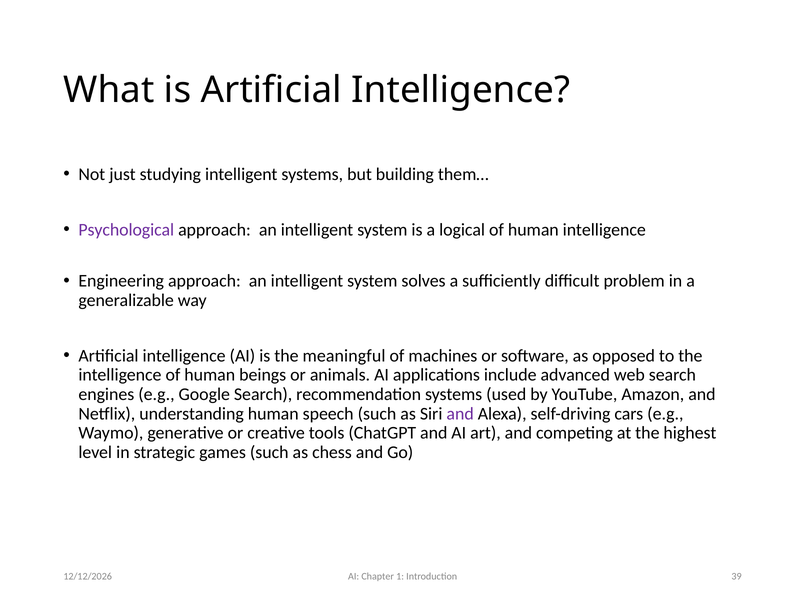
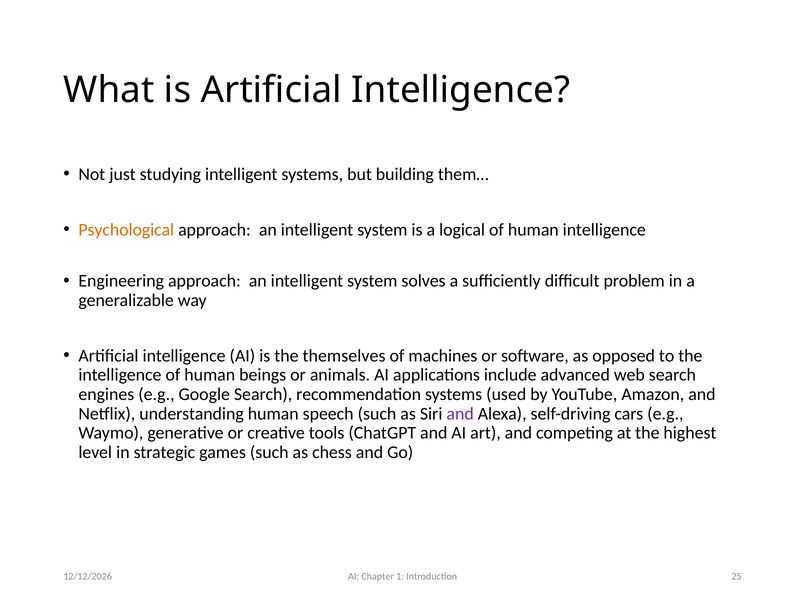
Psychological colour: purple -> orange (126, 230)
meaningful: meaningful -> themselves (344, 356)
39: 39 -> 25 (737, 576)
